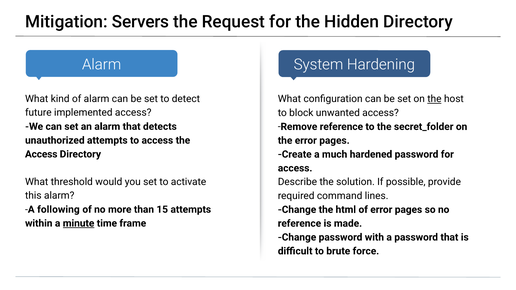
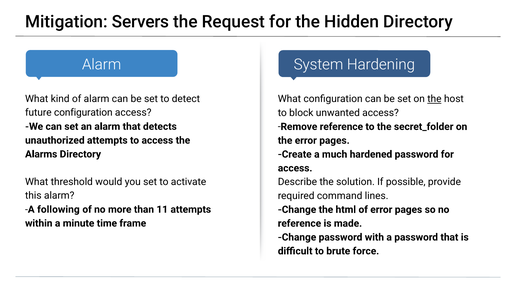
future implemented: implemented -> configuration (83, 113)
Access: Access -> Alarms (41, 154)
15: 15 -> 11 (162, 210)
minute underline: present -> none (79, 223)
